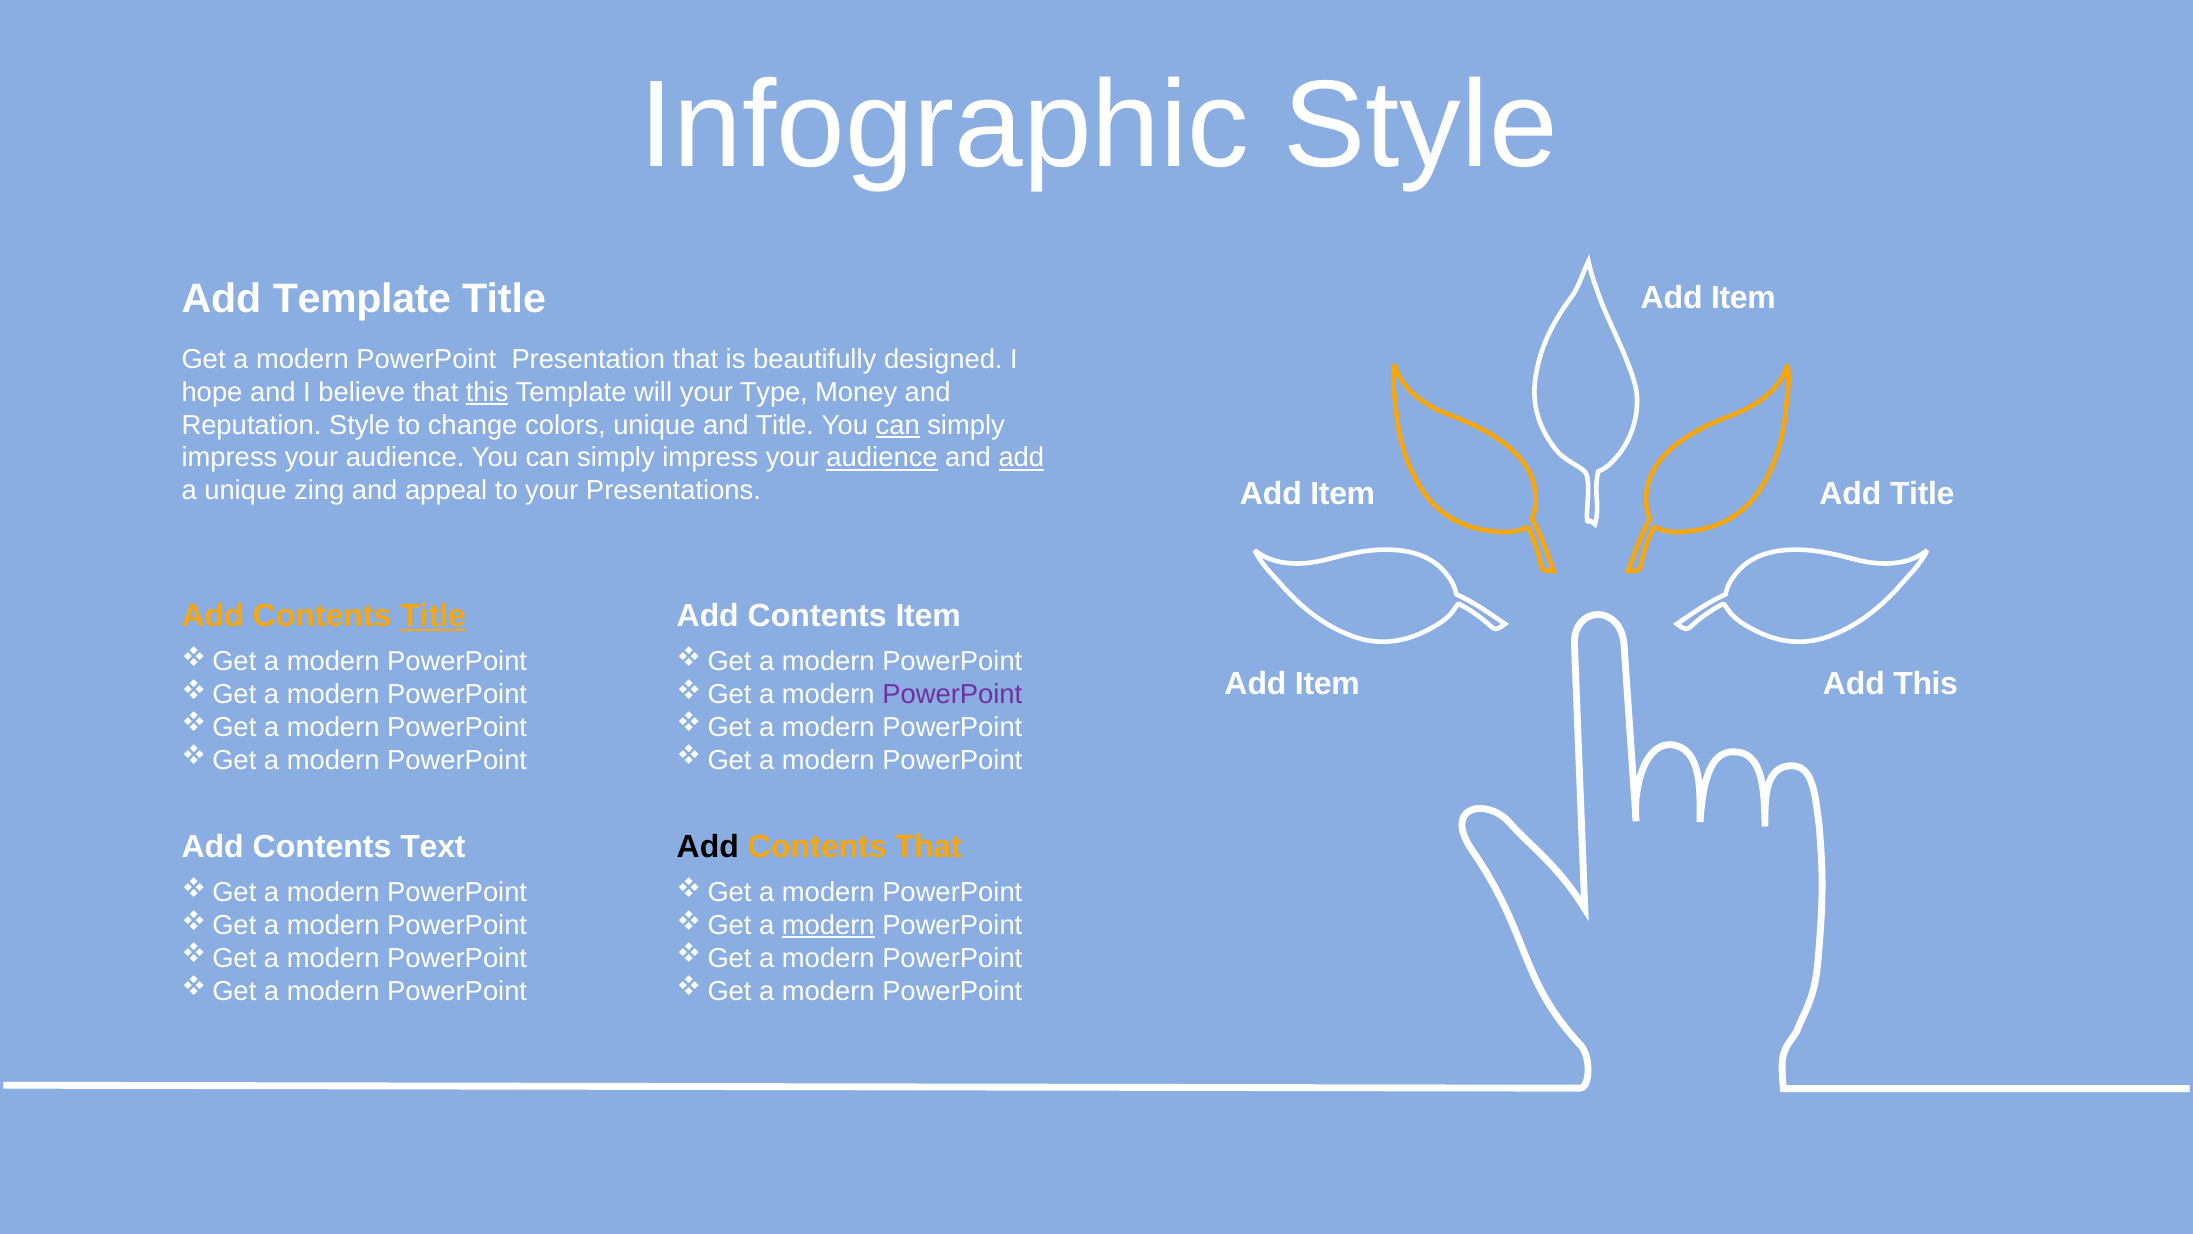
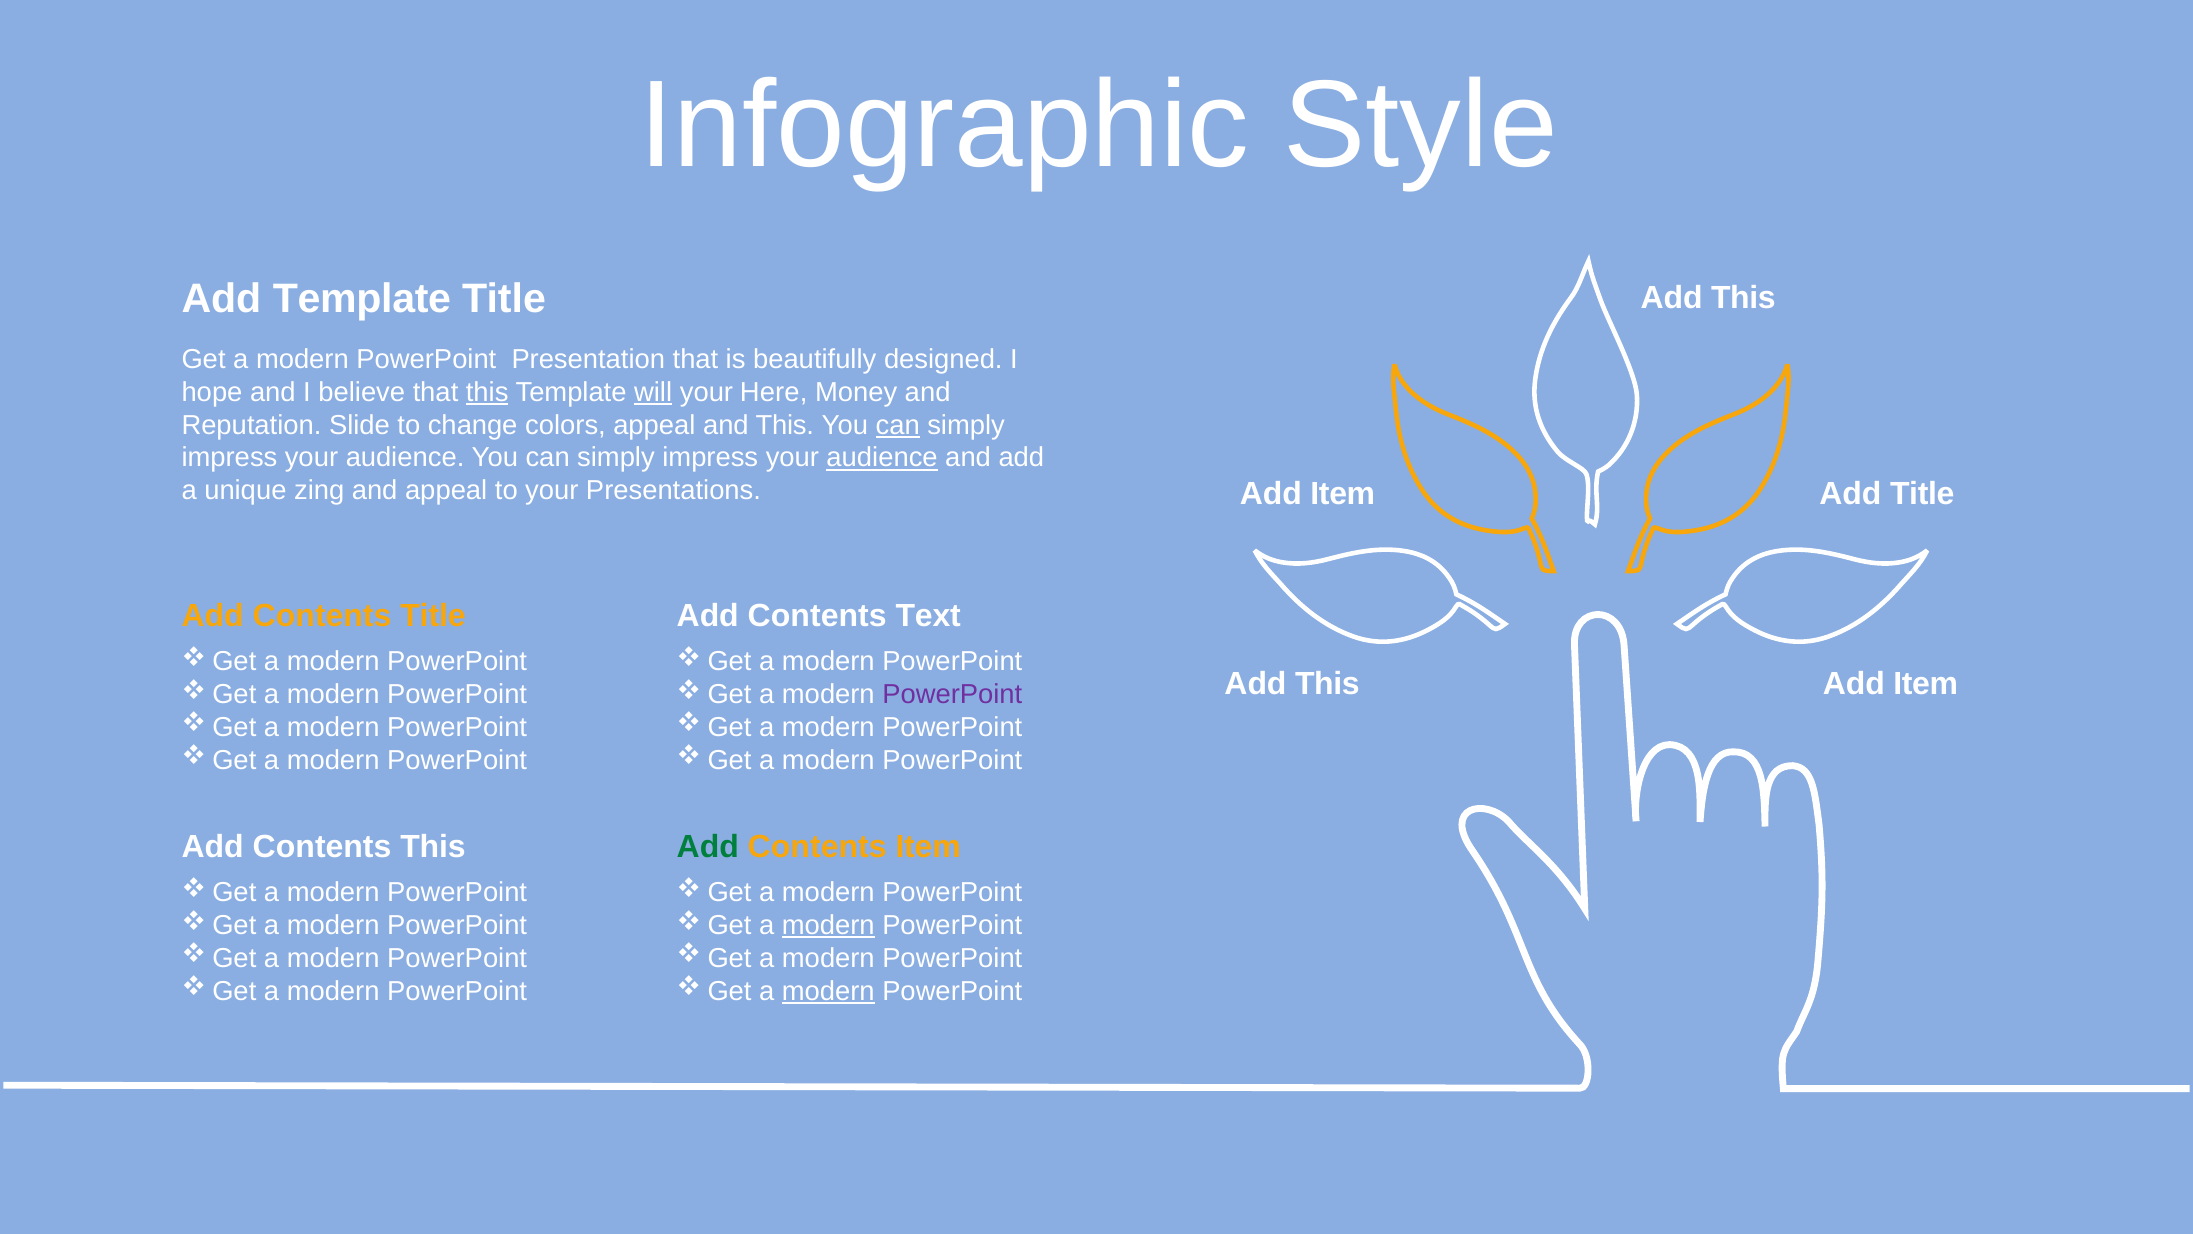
Item: Item -> This (1743, 298)
will underline: none -> present (653, 392)
Type: Type -> Here (774, 392)
Reputation Style: Style -> Slide (359, 425)
colors unique: unique -> appeal (654, 425)
and Title: Title -> This (785, 425)
add underline: present -> none (1021, 458)
Title underline: present -> none (433, 616)
Contents Item: Item -> Text (928, 616)
Item: Item -> This (1327, 684)
This: This -> Item (1926, 684)
Contents Text: Text -> This (433, 847)
Add colour: black -> green (708, 847)
Contents That: That -> Item (928, 847)
modern underline: none -> present (828, 991)
